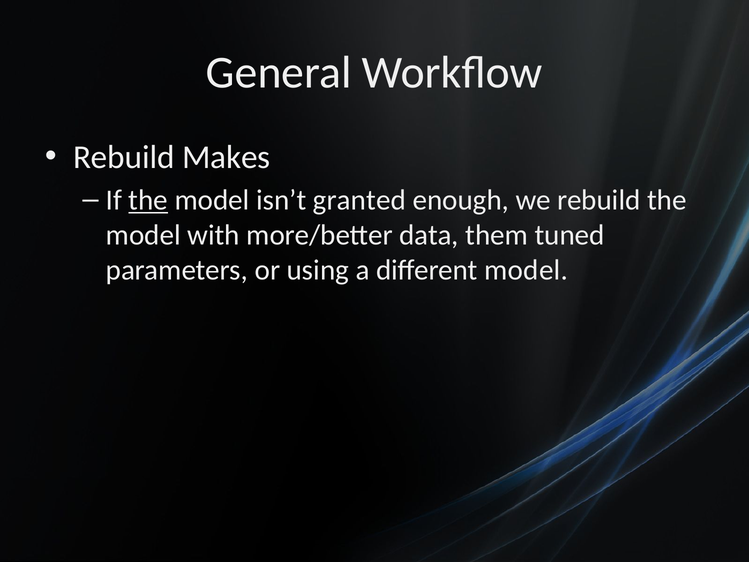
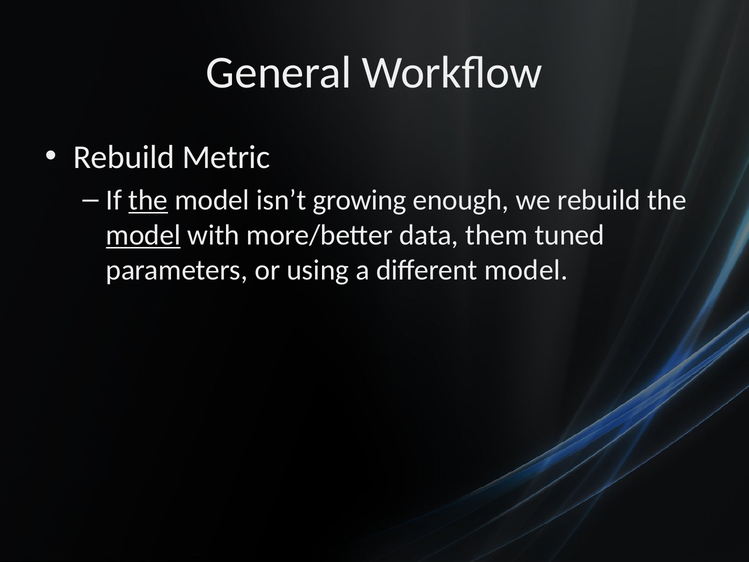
Makes: Makes -> Metric (226, 157)
granted: granted -> growing (360, 200)
model underline: none -> present (143, 235)
